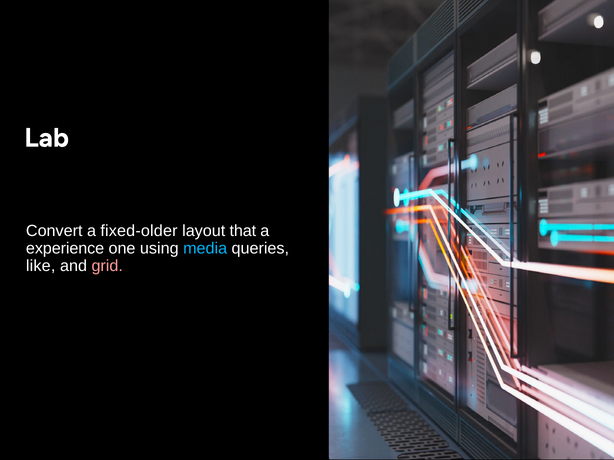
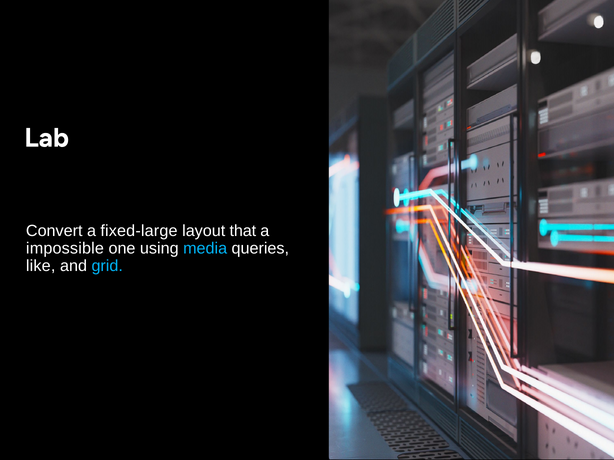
fixed-older: fixed-older -> fixed-large (139, 231)
experience: experience -> impossible (65, 249)
grid colour: pink -> light blue (107, 266)
